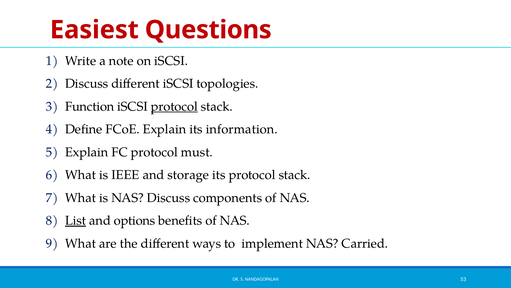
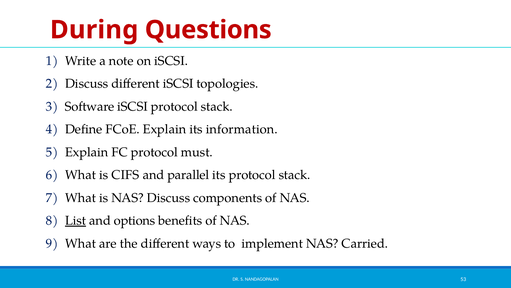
Easiest: Easiest -> During (94, 30)
Function: Function -> Software (90, 106)
protocol underline: present -> none (174, 106)
IEEE: IEEE -> CIFS (125, 175)
storage: storage -> parallel (188, 175)
